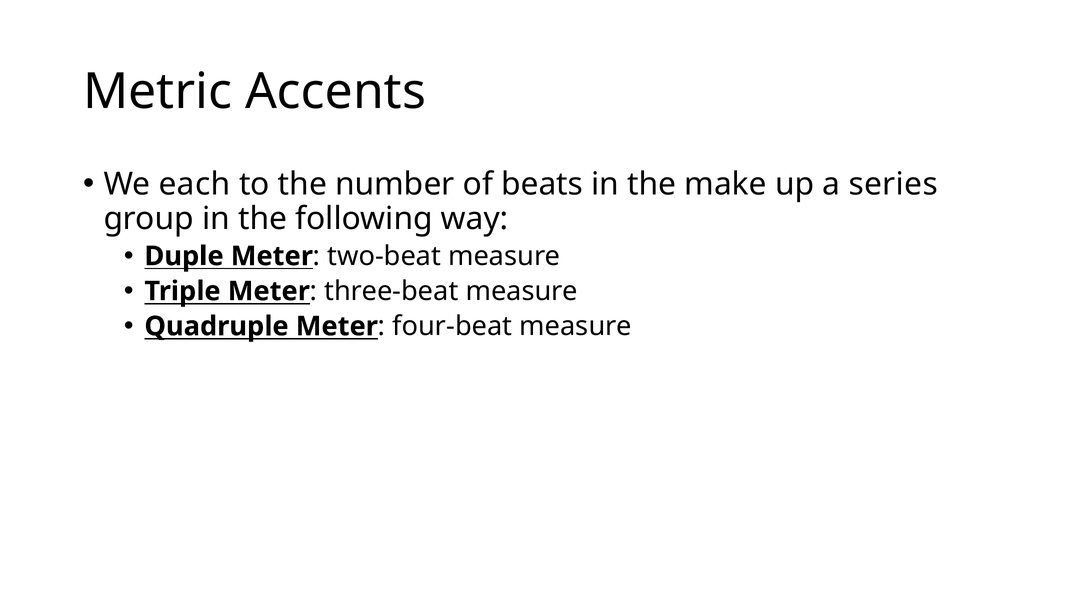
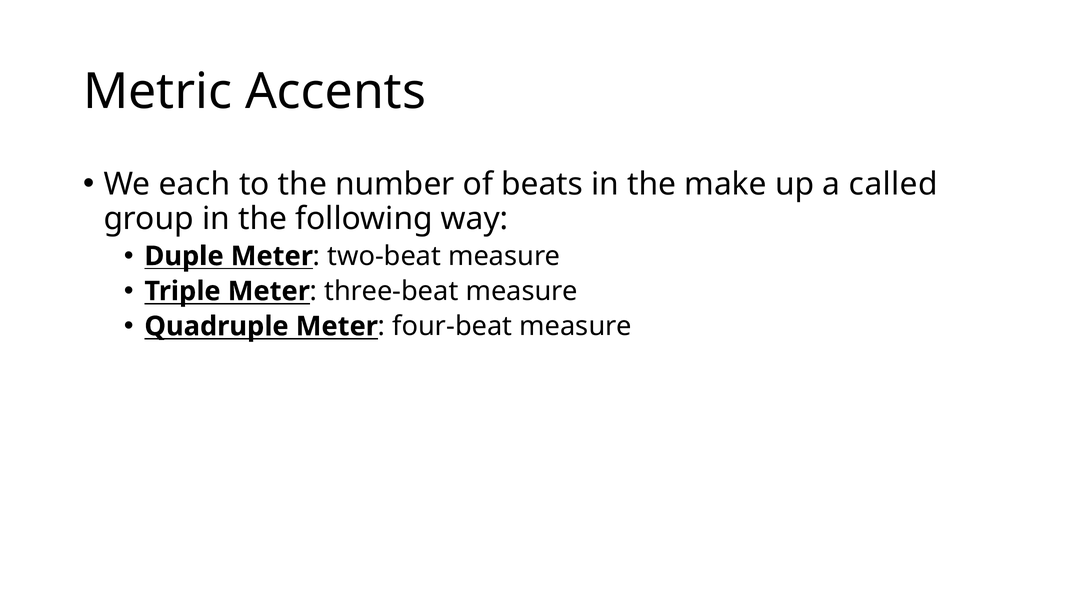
series: series -> called (893, 184)
